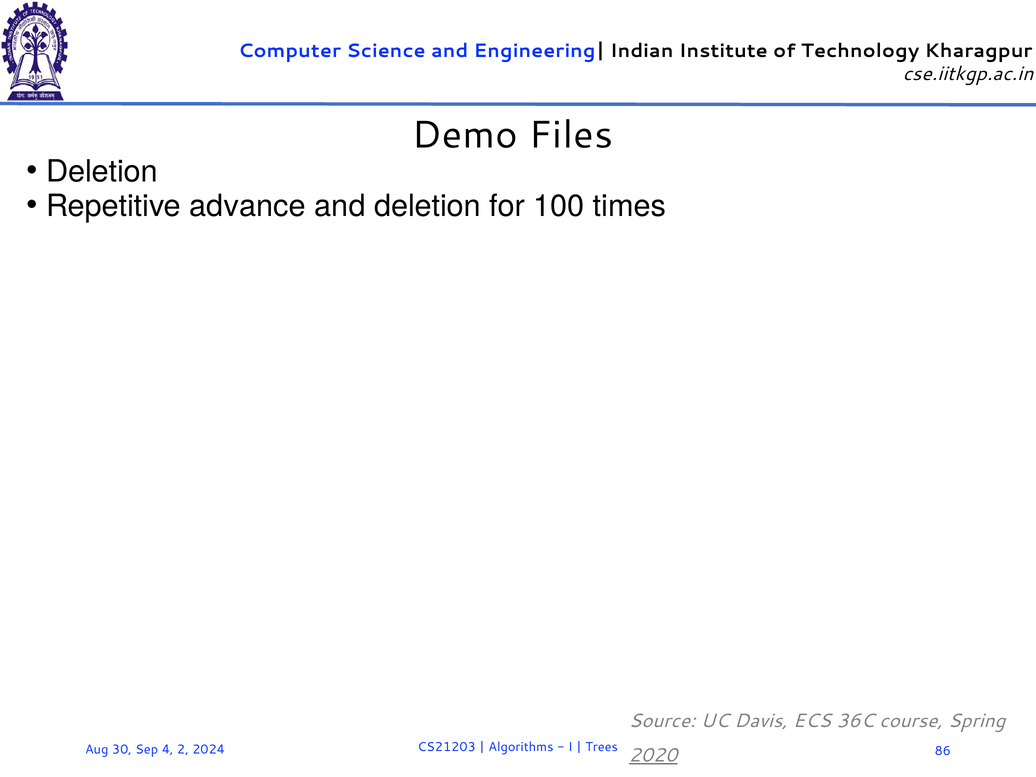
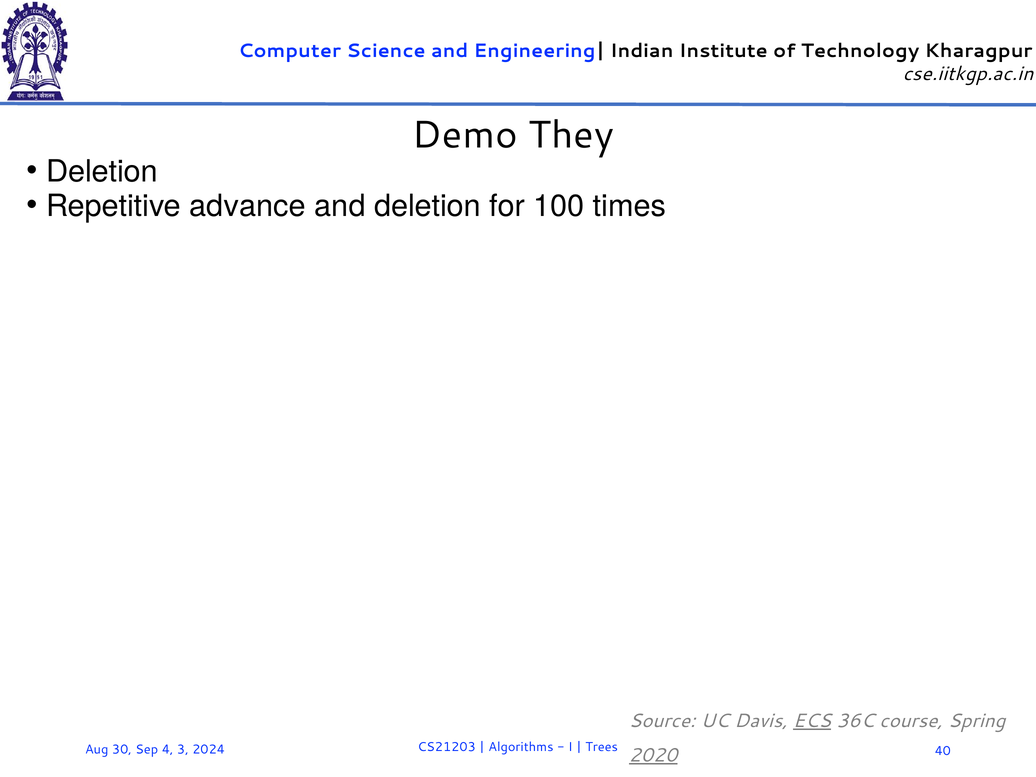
Files: Files -> They (571, 135)
ECS underline: none -> present (812, 721)
2: 2 -> 3 (183, 749)
86: 86 -> 40 (943, 751)
